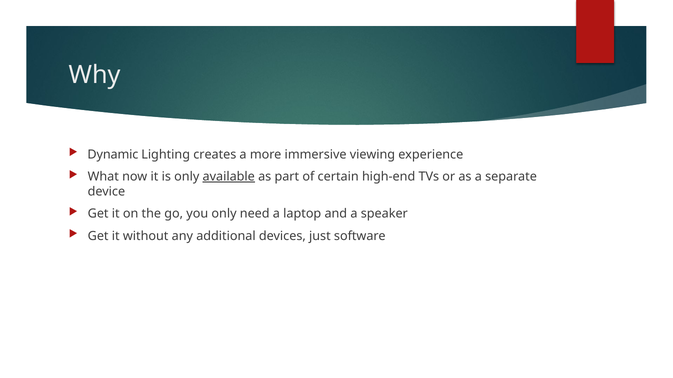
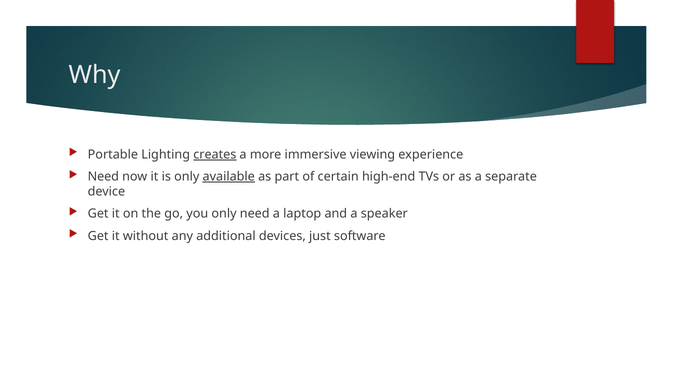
Dynamic: Dynamic -> Portable (113, 155)
creates underline: none -> present (215, 155)
What: What -> Need (103, 177)
